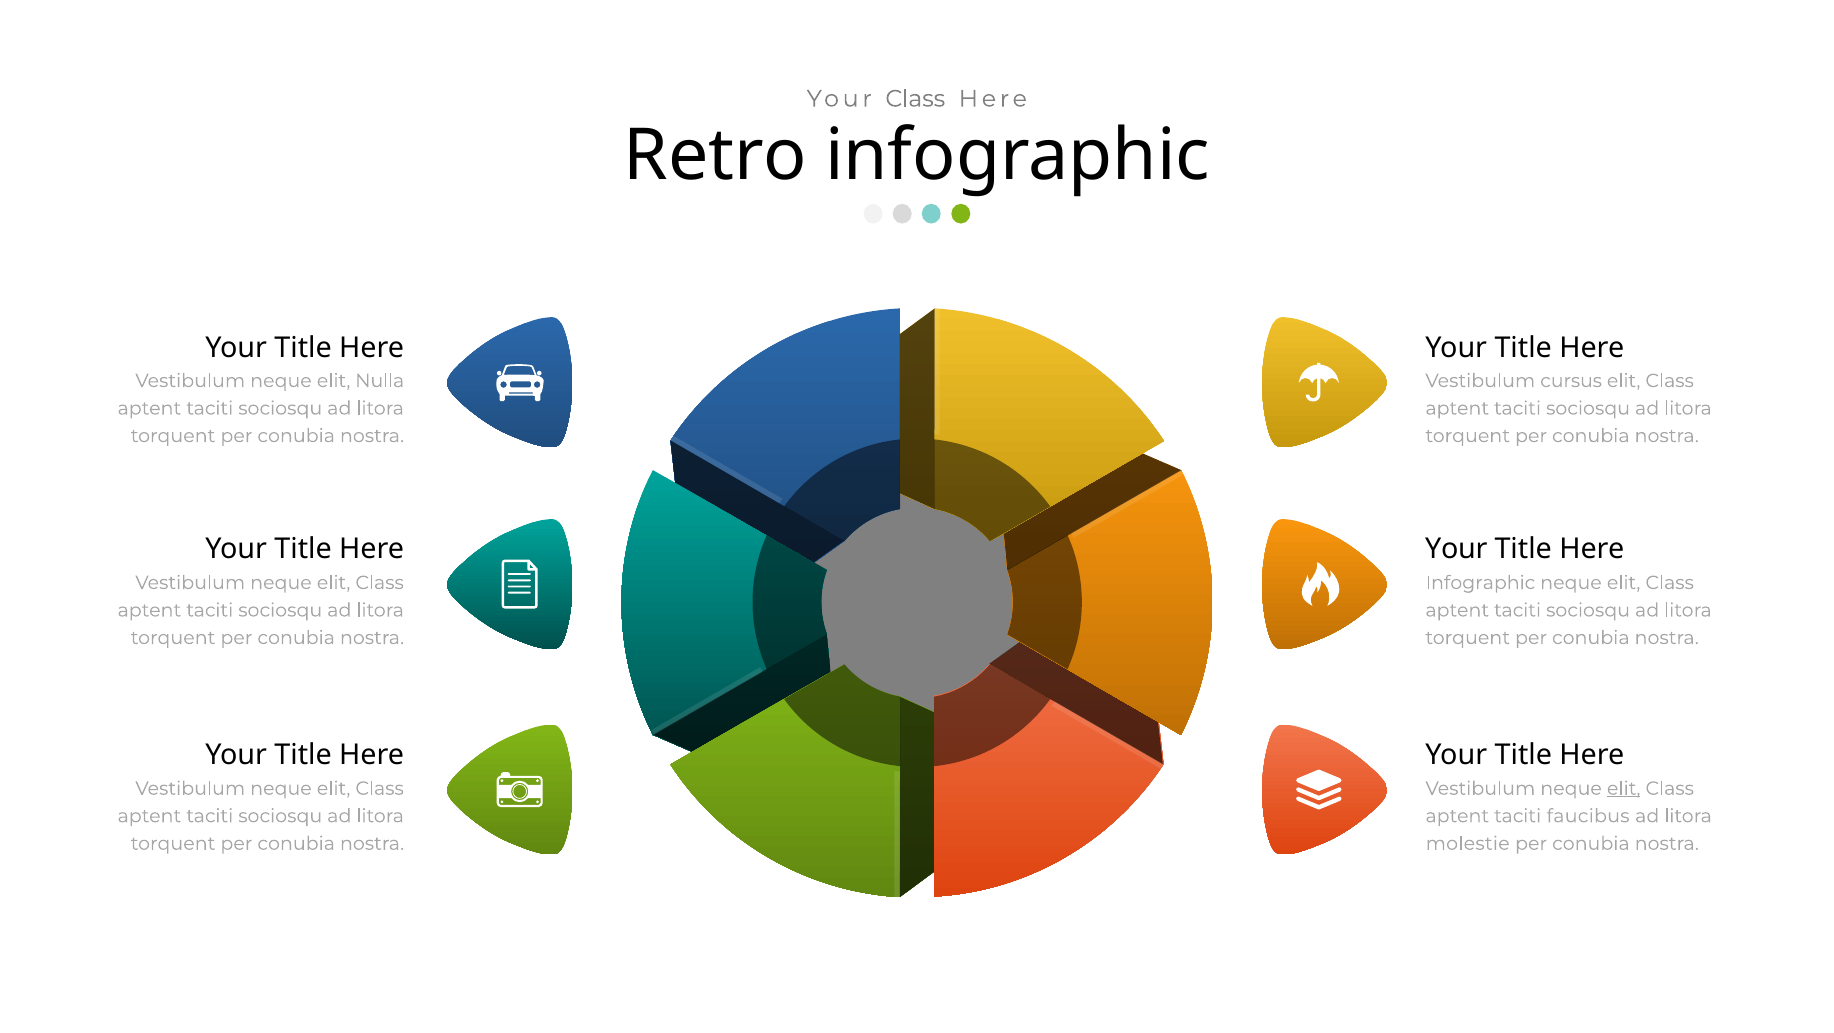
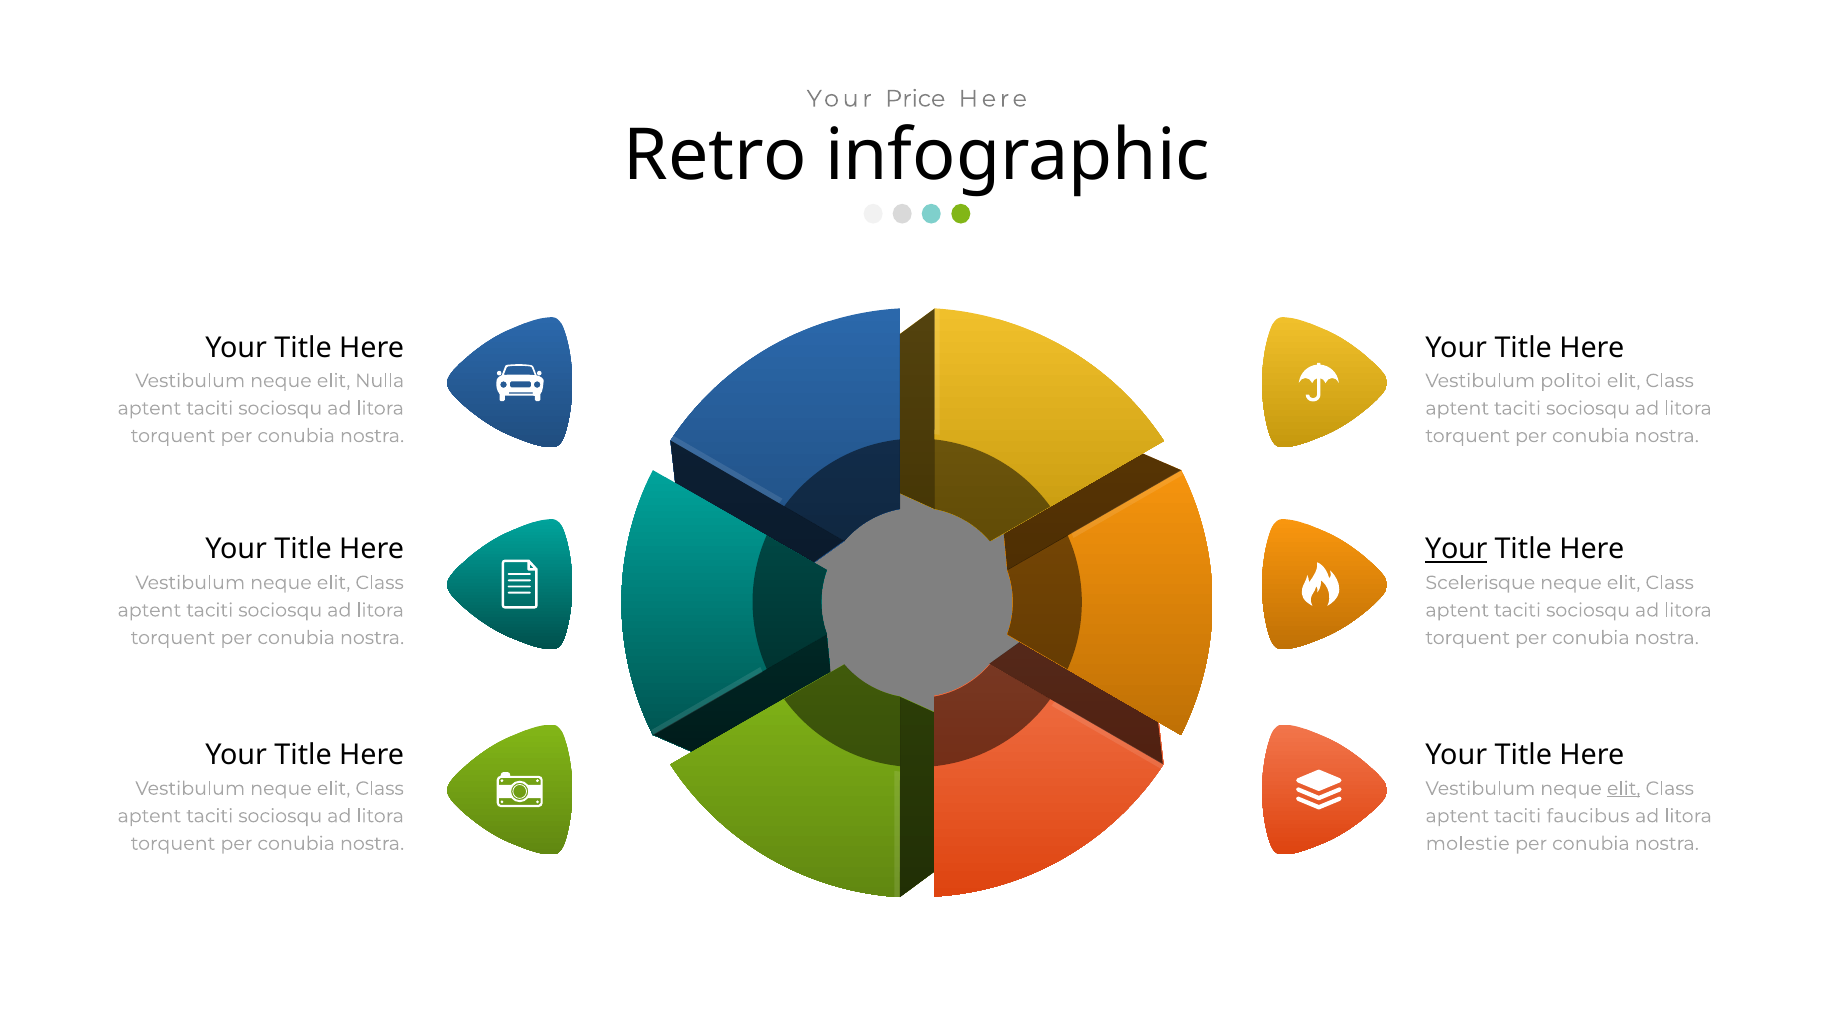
Your Class: Class -> Price (915, 99)
cursus: cursus -> politoi (1571, 381)
Your underline: none -> present (1456, 550)
Infographic: Infographic -> Scelerisque (1480, 583)
